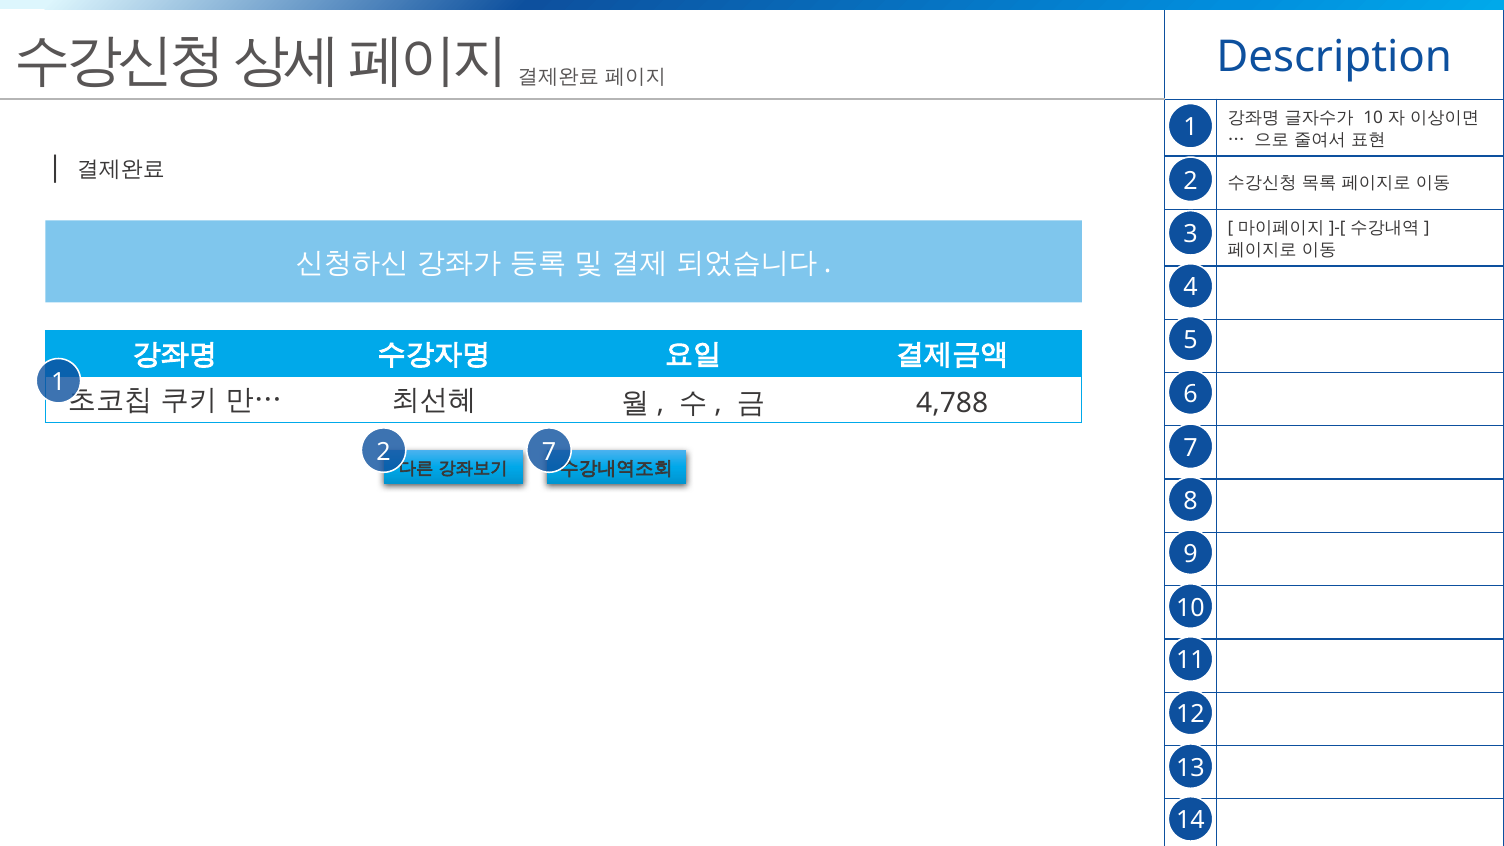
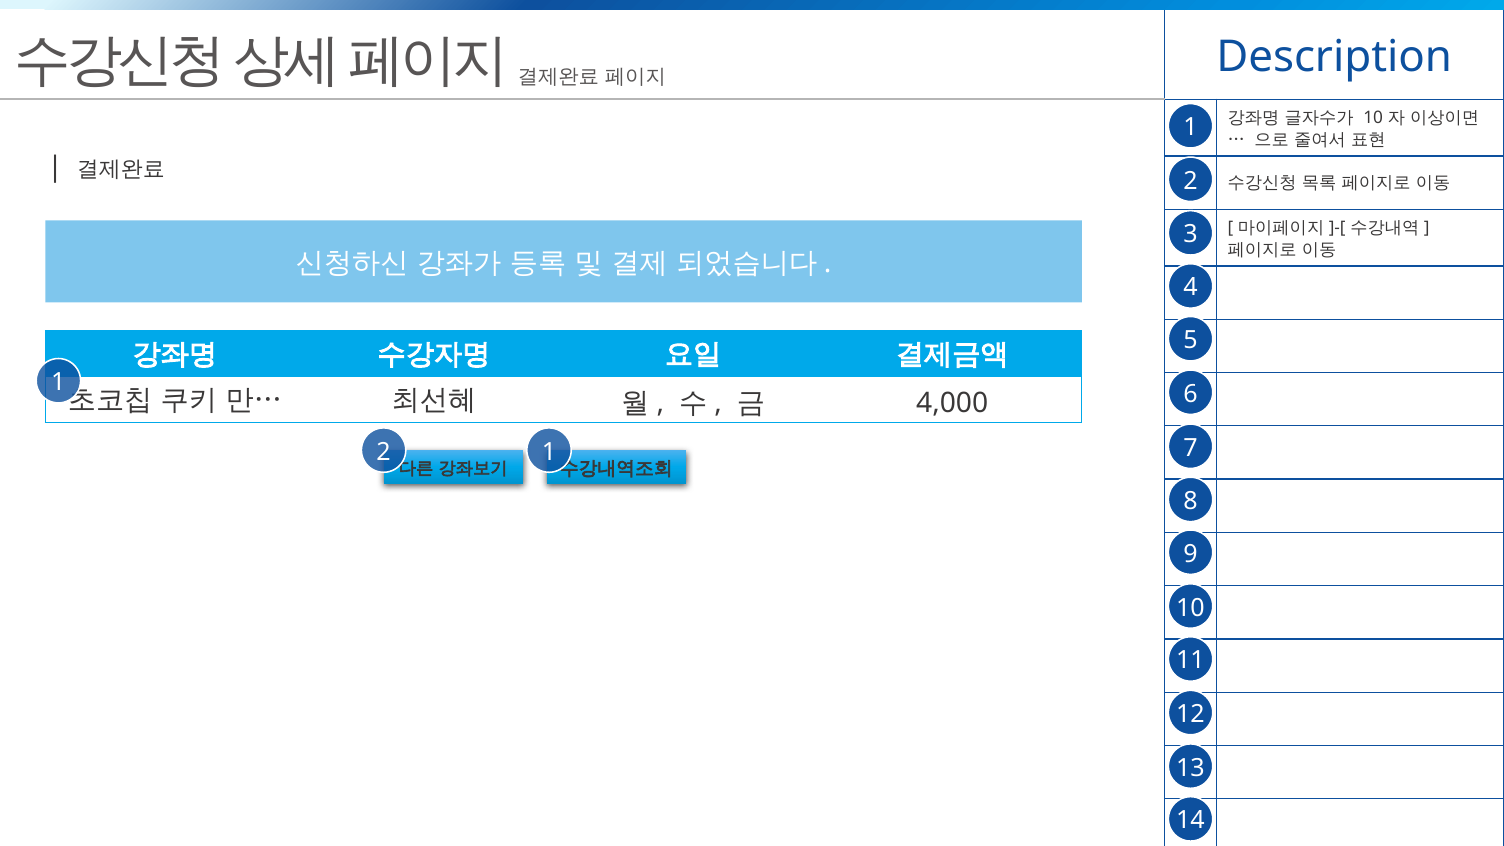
4,788: 4,788 -> 4,000 (952, 403)
2 7: 7 -> 1 (549, 452)
